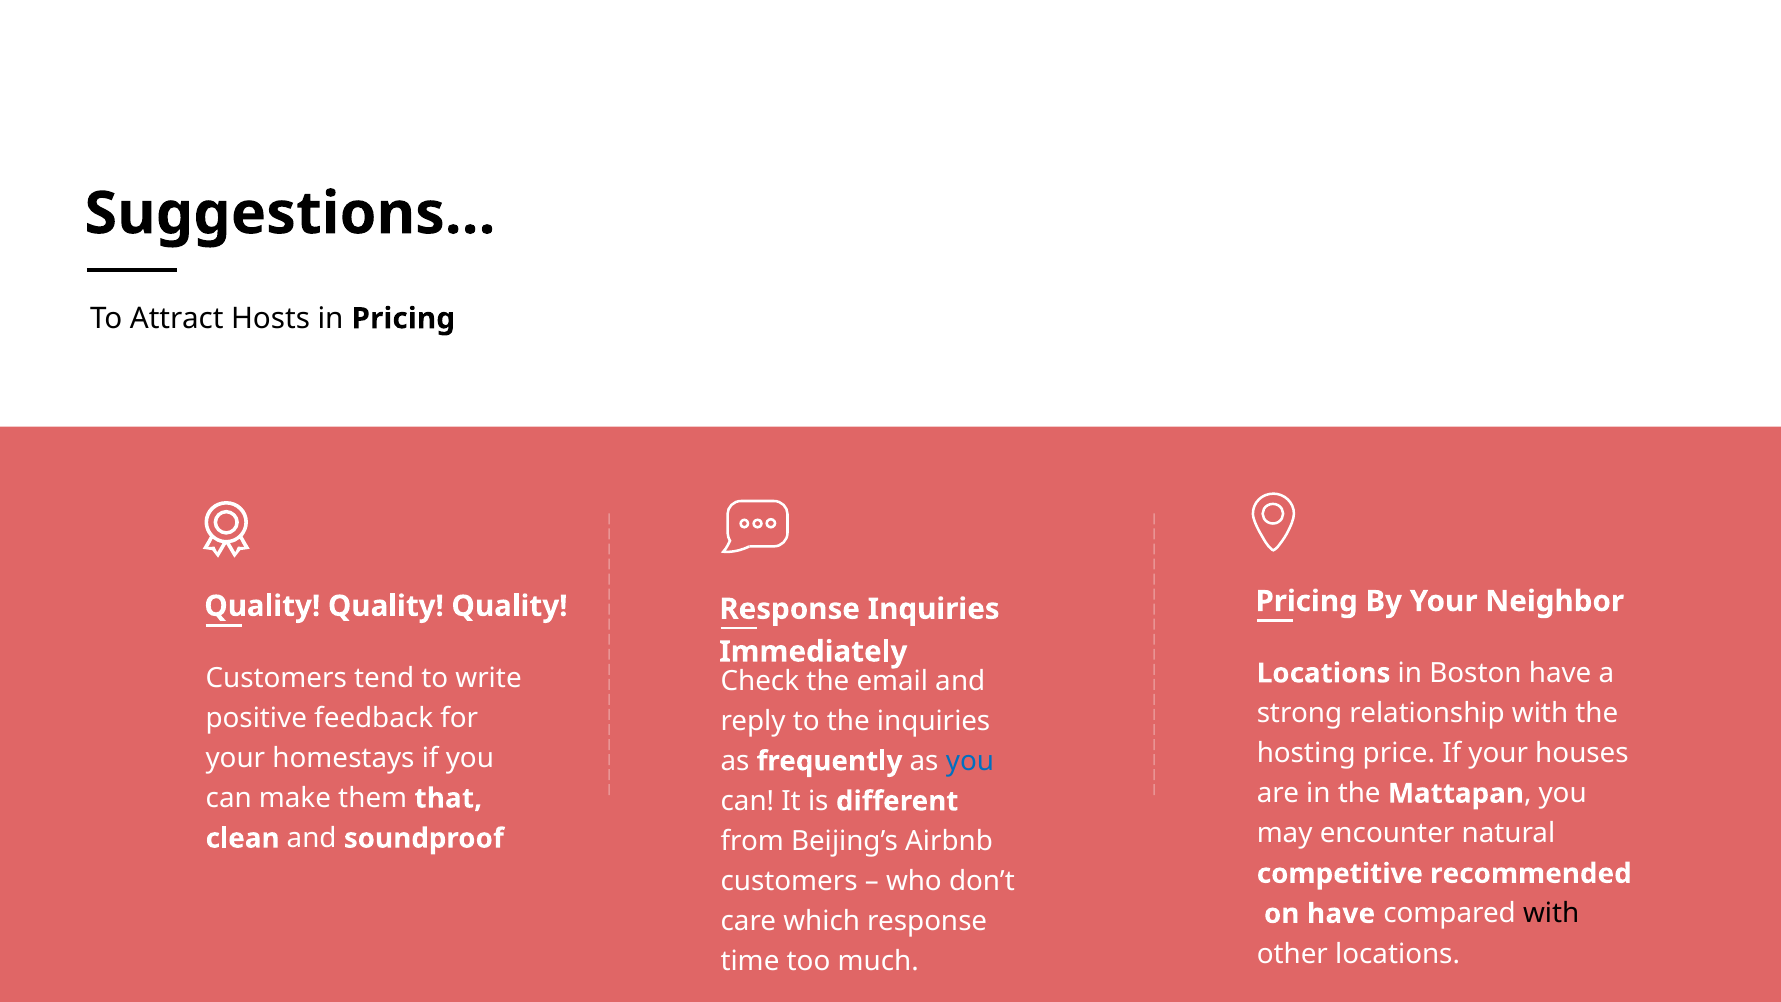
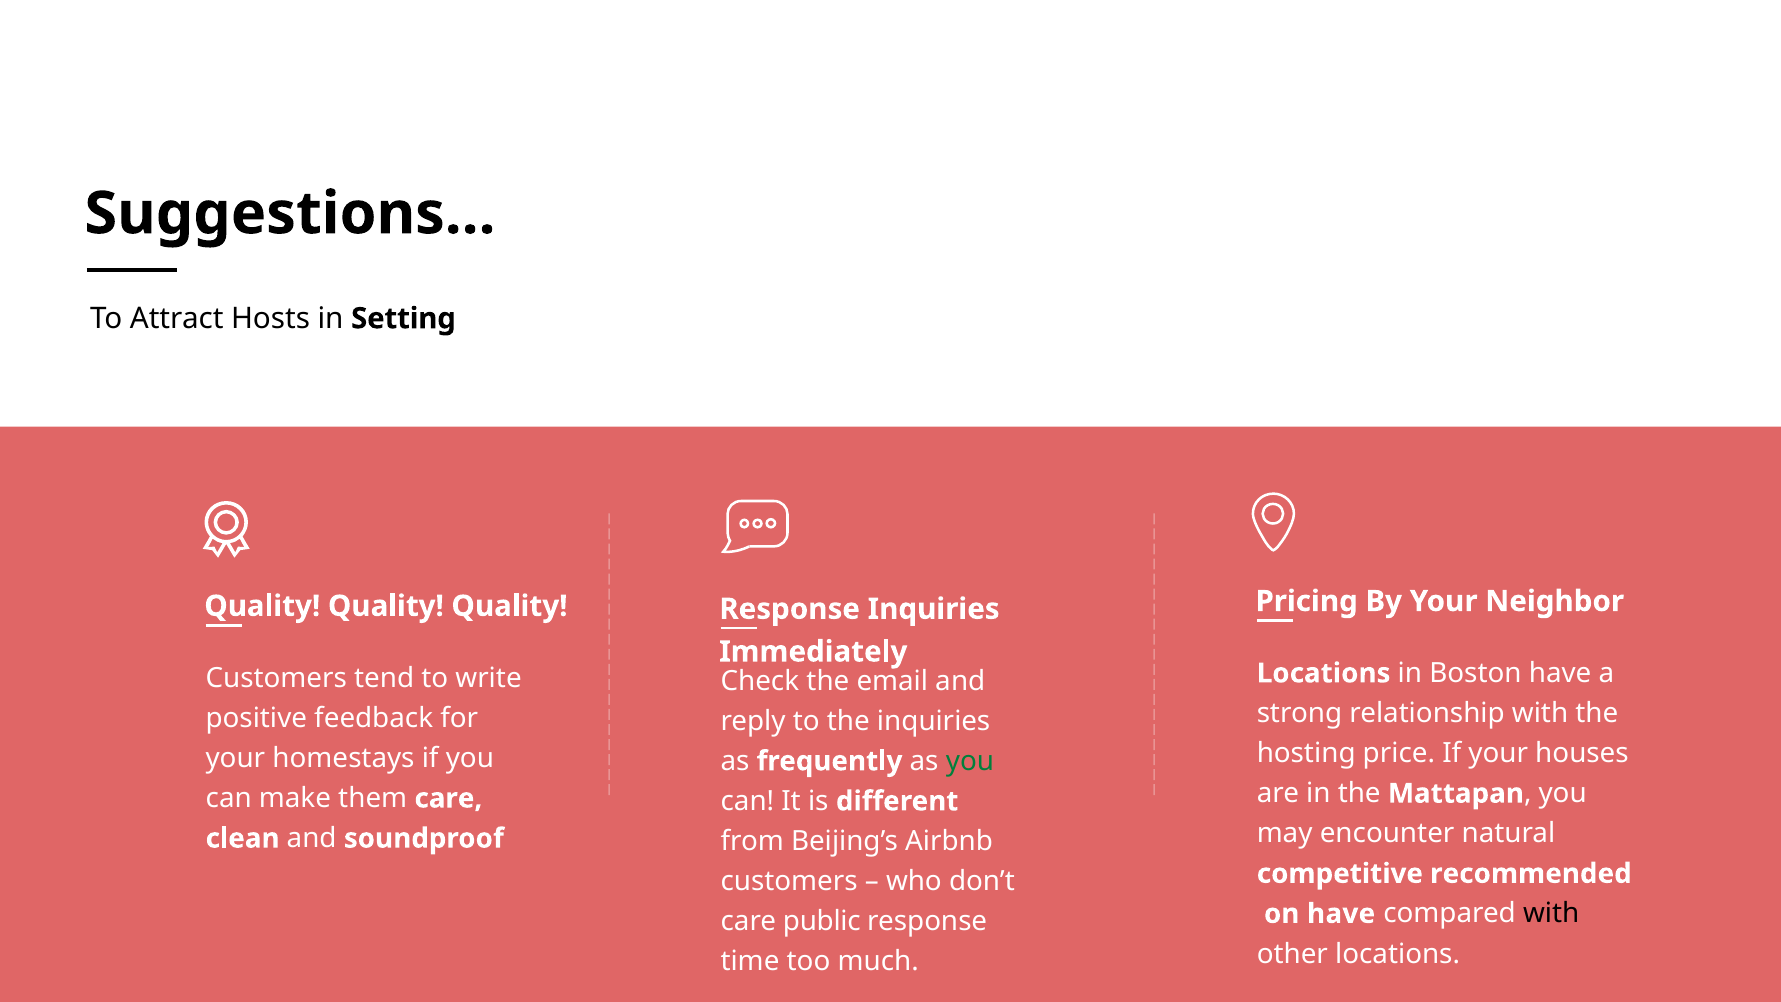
in Pricing: Pricing -> Setting (403, 318)
you colour: blue -> green (970, 761)
them that: that -> care (448, 798)
which: which -> public (822, 921)
